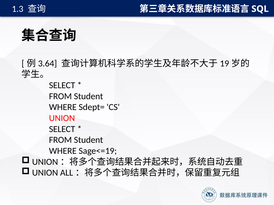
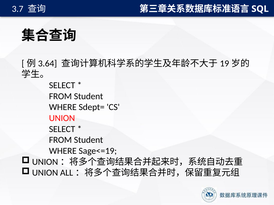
1.3: 1.3 -> 3.7 (18, 9)
